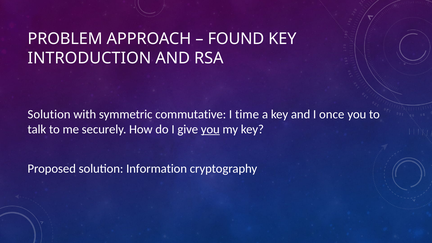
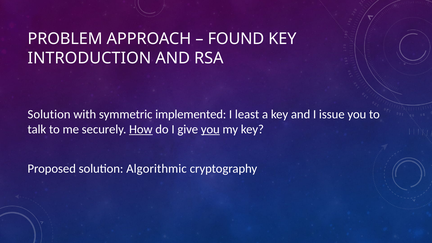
commutative: commutative -> implemented (191, 114)
time: time -> least (247, 114)
once: once -> issue (332, 114)
How underline: none -> present (141, 129)
Information: Information -> Algorithmic (156, 169)
